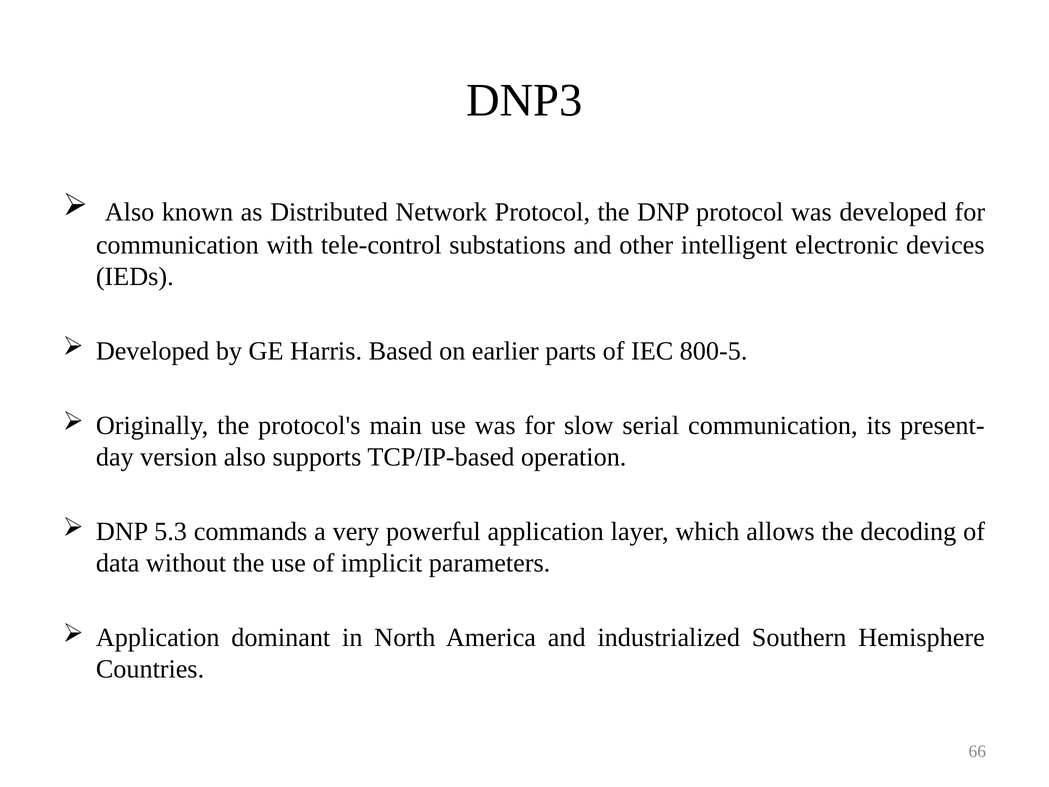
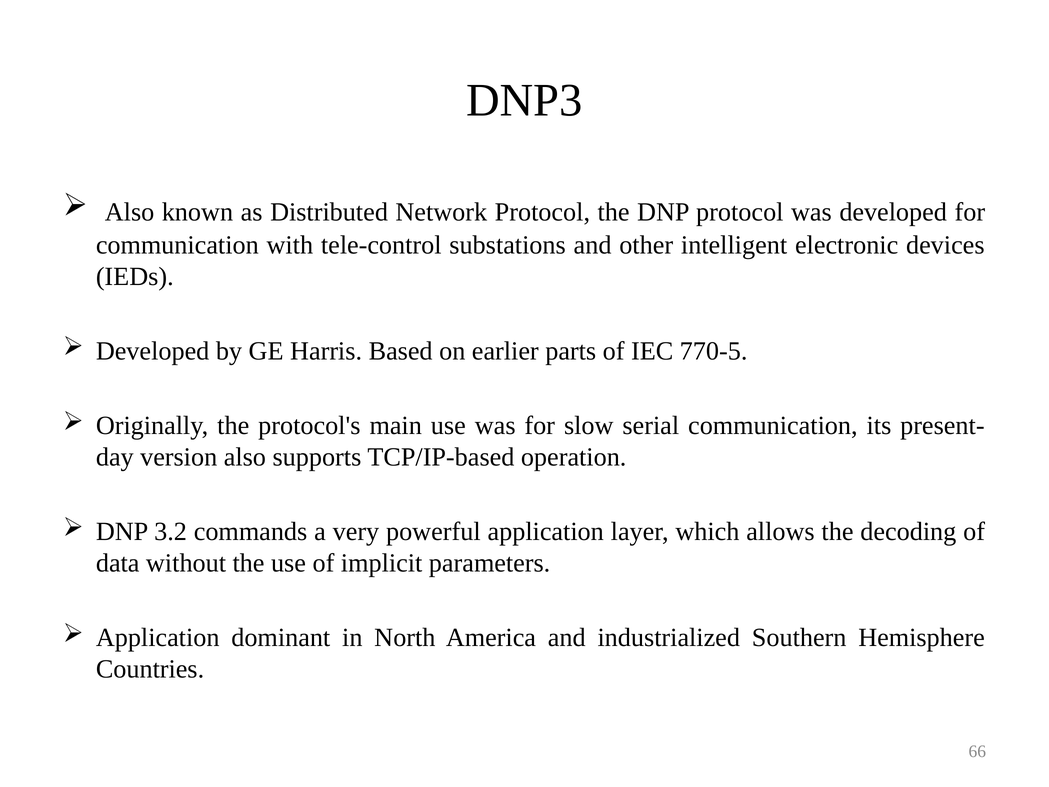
800-5: 800-5 -> 770-5 (714, 351)
5.3: 5.3 -> 3.2 (171, 532)
